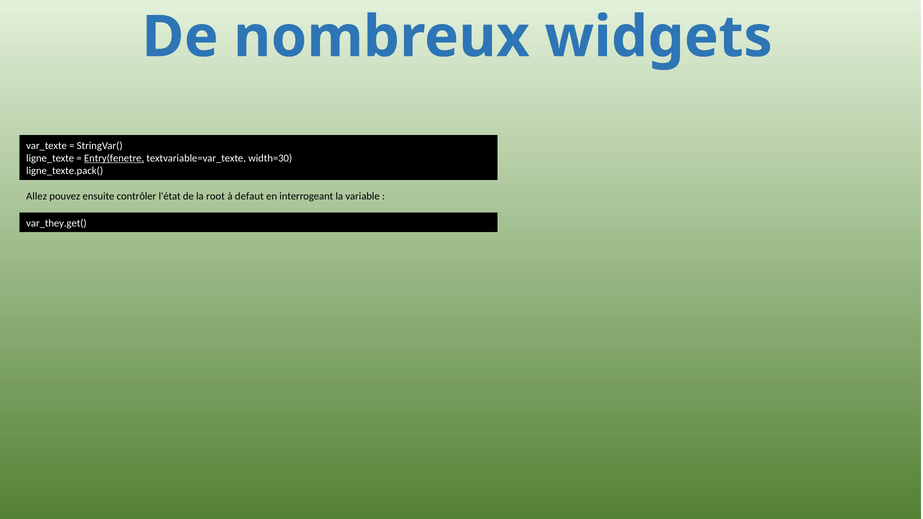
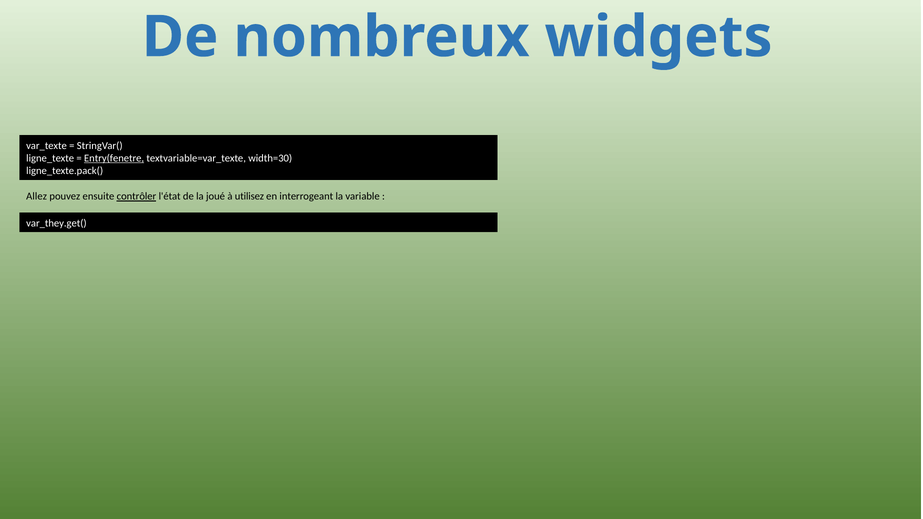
contrôler underline: none -> present (136, 197)
root: root -> joué (216, 197)
defaut: defaut -> utilisez (249, 197)
